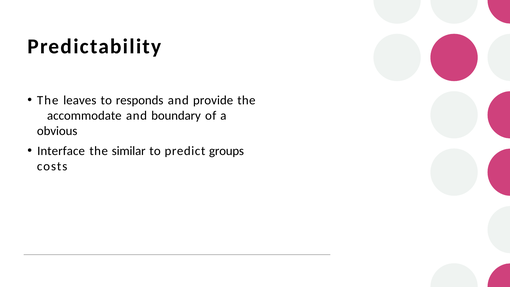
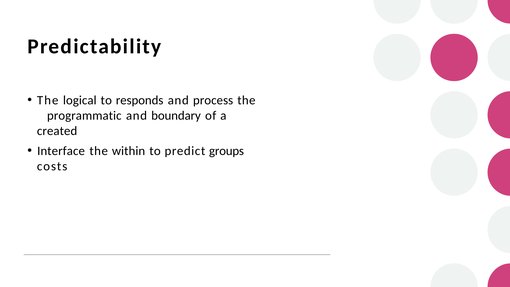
leaves: leaves -> logical (80, 100)
provide: provide -> process (213, 100)
accommodate: accommodate -> programmatic (84, 116)
obvious: obvious -> created (57, 131)
similar: similar -> within (129, 151)
